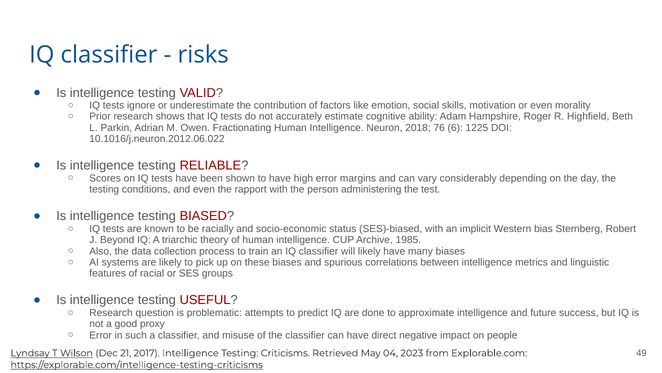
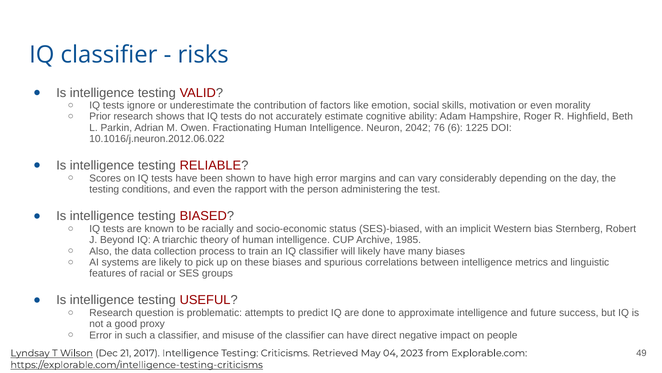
2018: 2018 -> 2042 (418, 128)
